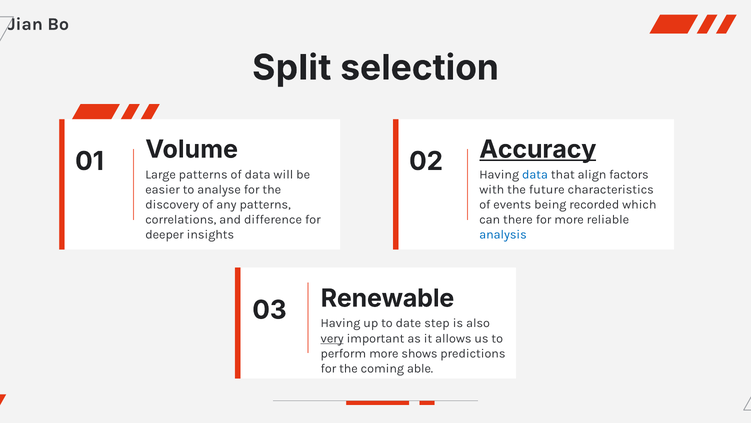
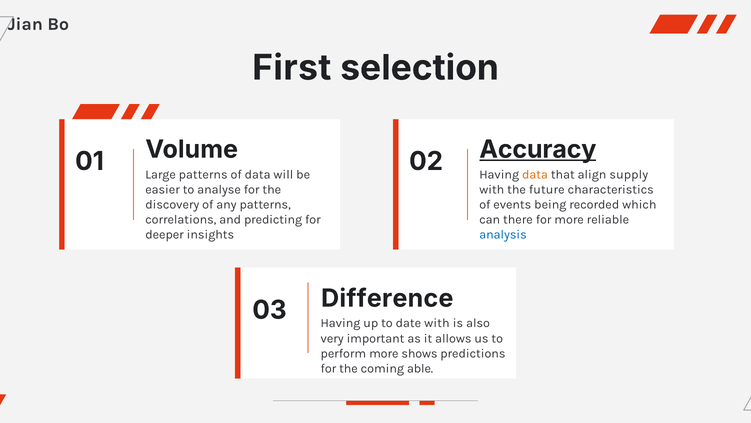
Split: Split -> First (292, 68)
data colour: blue -> orange (535, 174)
factors: factors -> supply (629, 174)
difference: difference -> predicting (273, 219)
Renewable: Renewable -> Difference (387, 298)
date step: step -> with (437, 323)
very underline: present -> none (332, 338)
